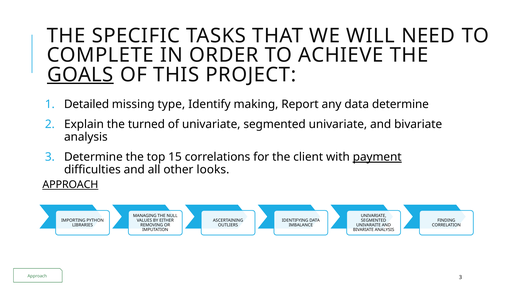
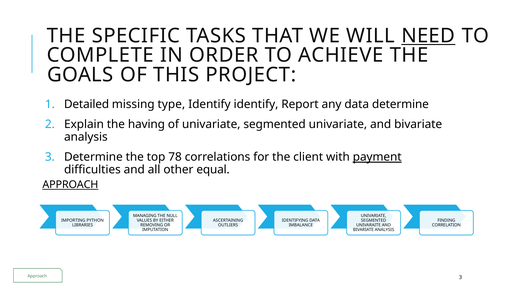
NEED underline: none -> present (428, 36)
GOALS underline: present -> none (80, 75)
Identify making: making -> identify (256, 104)
turned: turned -> having (146, 124)
15: 15 -> 78 (175, 157)
looks: looks -> equal (213, 170)
